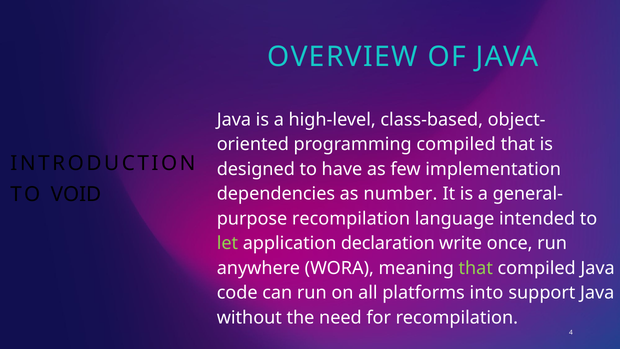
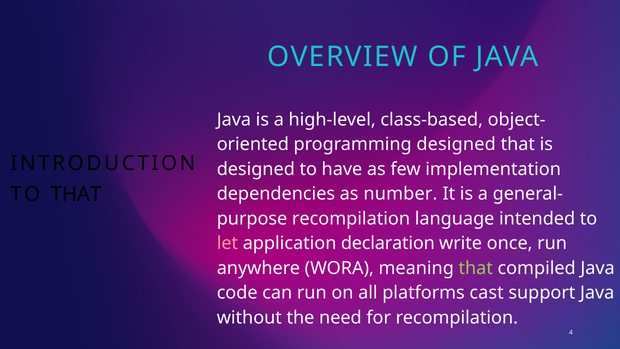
programming compiled: compiled -> designed (456, 144)
TO VOID: VOID -> THAT (76, 194)
let colour: light green -> pink (227, 243)
into: into -> cast (487, 293)
